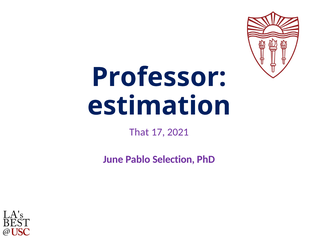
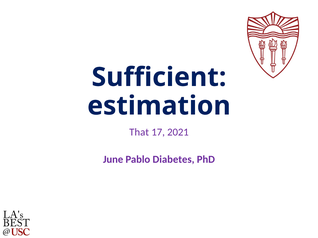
Professor: Professor -> Sufficient (159, 77)
Selection: Selection -> Diabetes (174, 160)
